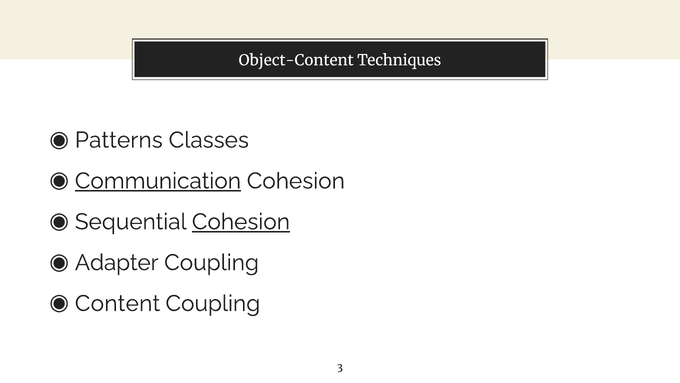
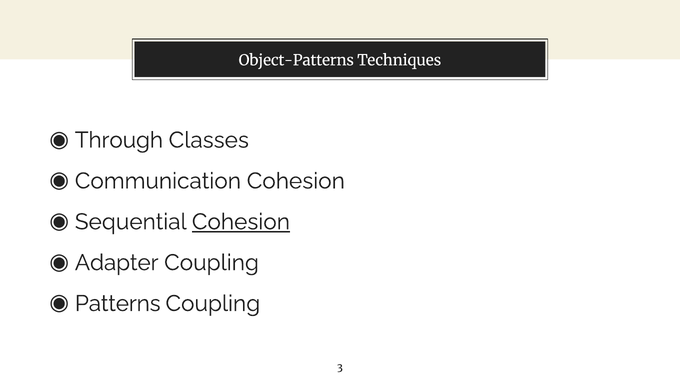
Object-Content: Object-Content -> Object-Patterns (296, 60)
Patterns: Patterns -> Through (119, 140)
Communication underline: present -> none (158, 181)
Content: Content -> Patterns (118, 303)
